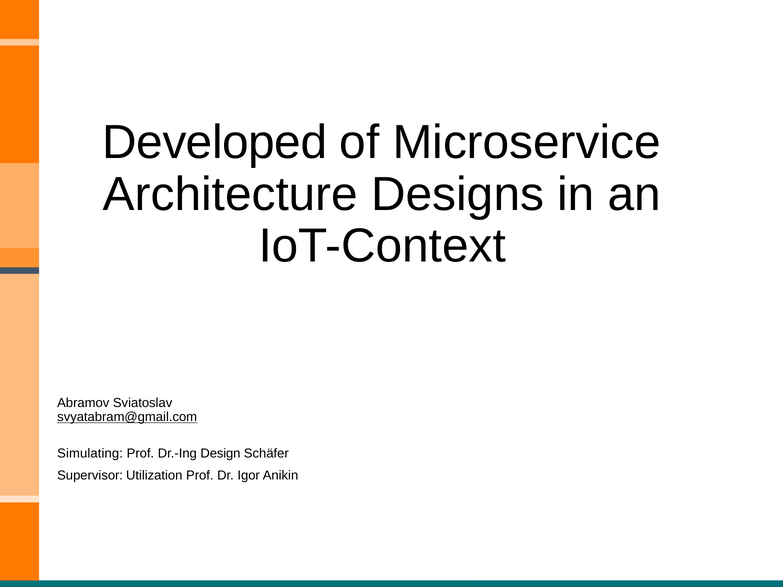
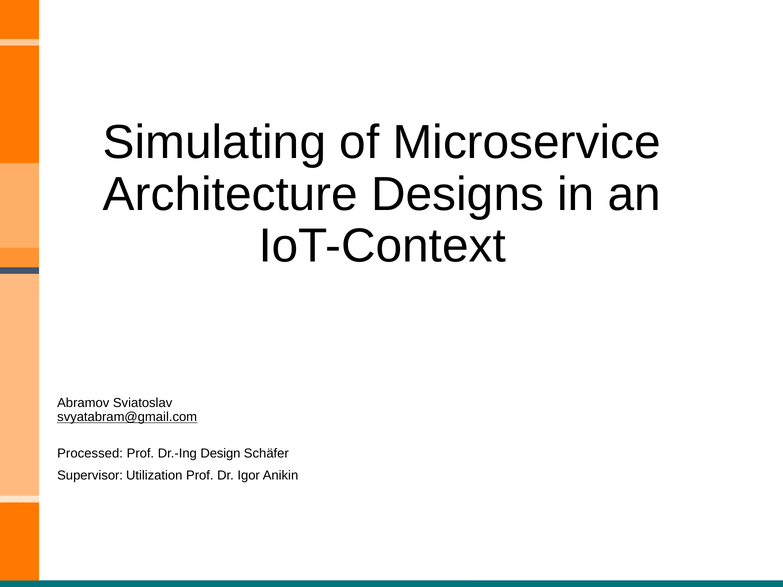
Developed: Developed -> Simulating (215, 143)
Simulating: Simulating -> Processed (90, 454)
